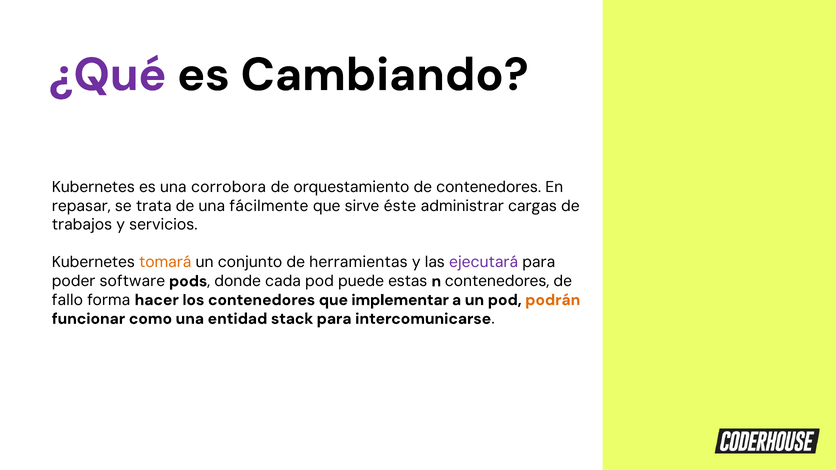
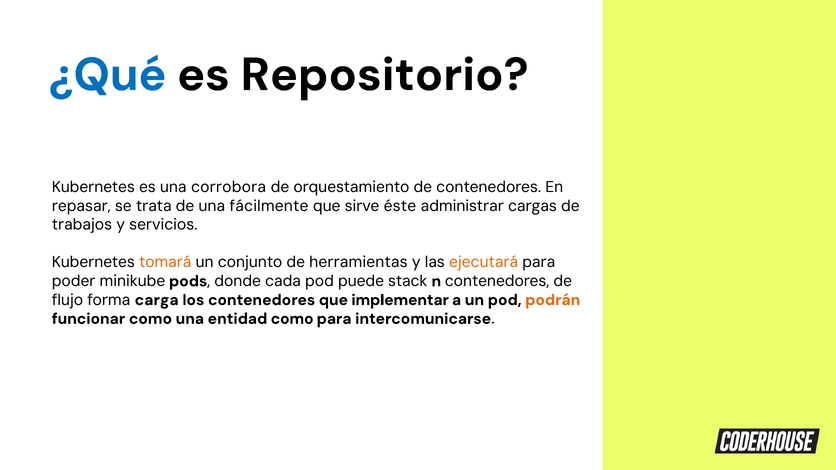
¿Qué colour: purple -> blue (107, 75)
Cambiando: Cambiando -> Repositorio (385, 75)
ejecutará colour: purple -> orange (484, 262)
software: software -> minikube (132, 281)
estas: estas -> stack (408, 281)
fallo: fallo -> flujo (68, 300)
hacer: hacer -> carga (157, 300)
entidad stack: stack -> como (292, 319)
